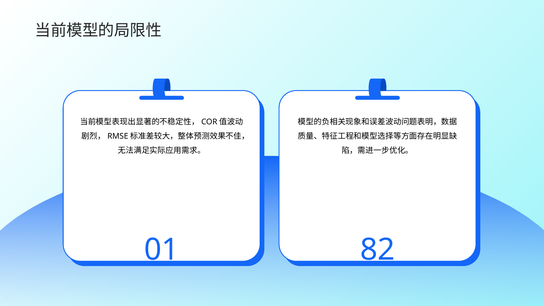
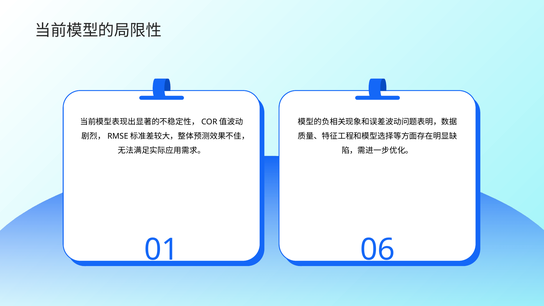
82: 82 -> 06 (378, 250)
